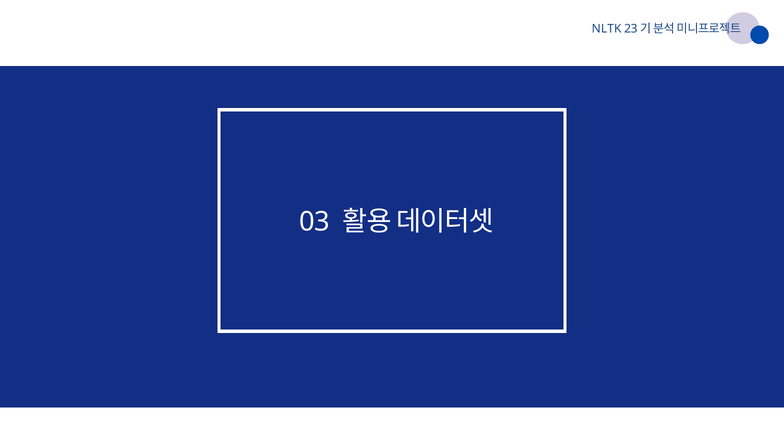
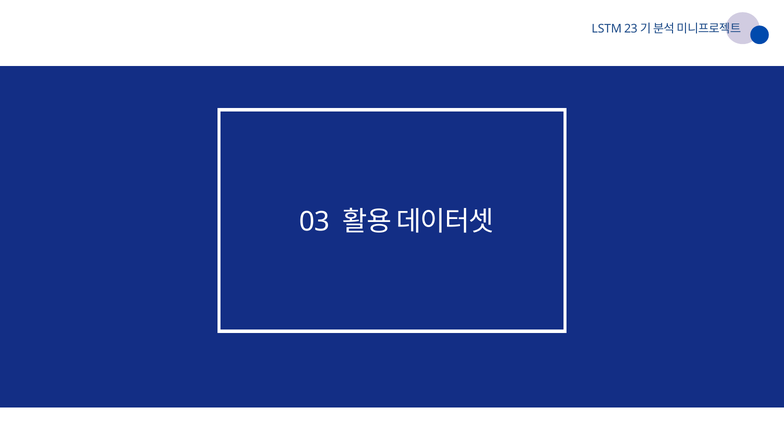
NLTK: NLTK -> LSTM (607, 29)
